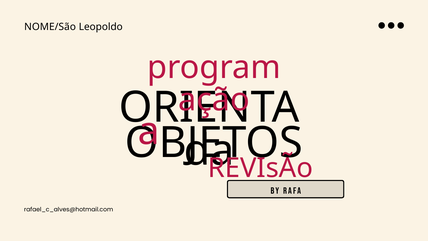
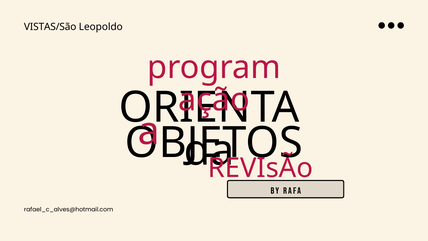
NOME/São: NOME/São -> VISTAS/São (50, 27)
